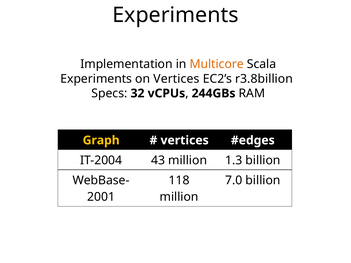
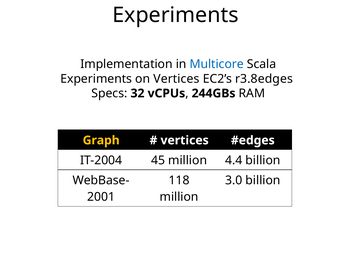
Multicore colour: orange -> blue (217, 64)
r3.8billion: r3.8billion -> r3.8edges (264, 79)
43: 43 -> 45 (158, 161)
1.3: 1.3 -> 4.4 (234, 161)
7.0: 7.0 -> 3.0 (234, 181)
